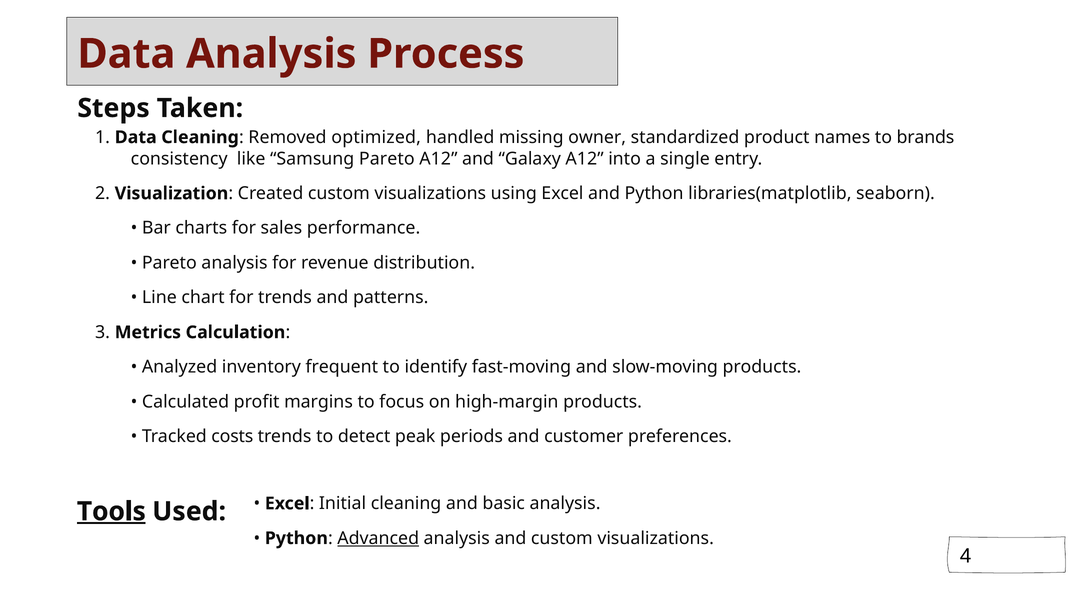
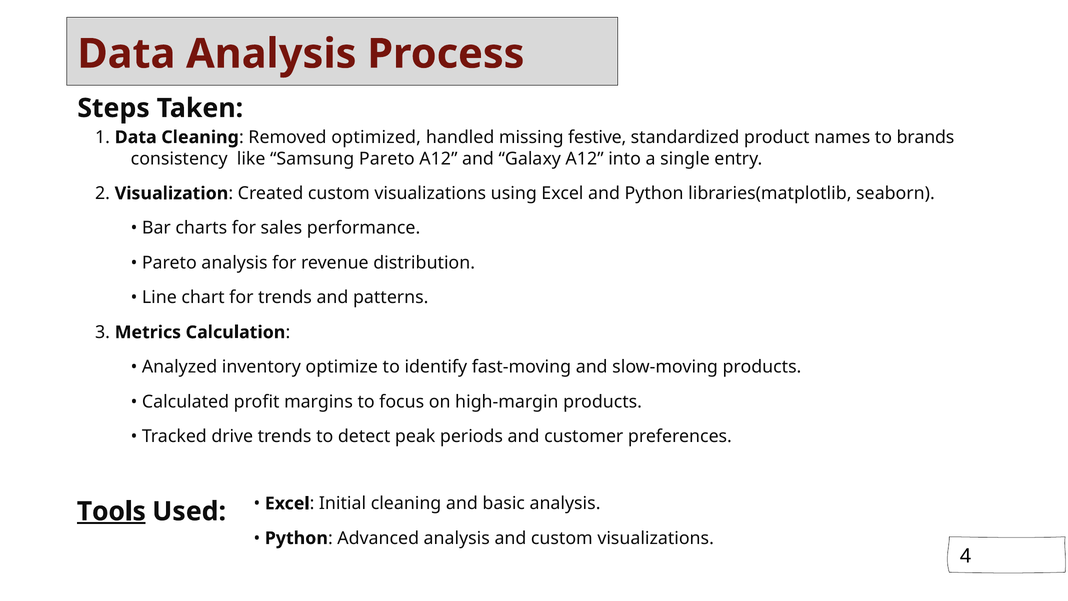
owner: owner -> festive (597, 137)
frequent: frequent -> optimize (342, 367)
costs: costs -> drive (232, 436)
Advanced underline: present -> none (378, 538)
